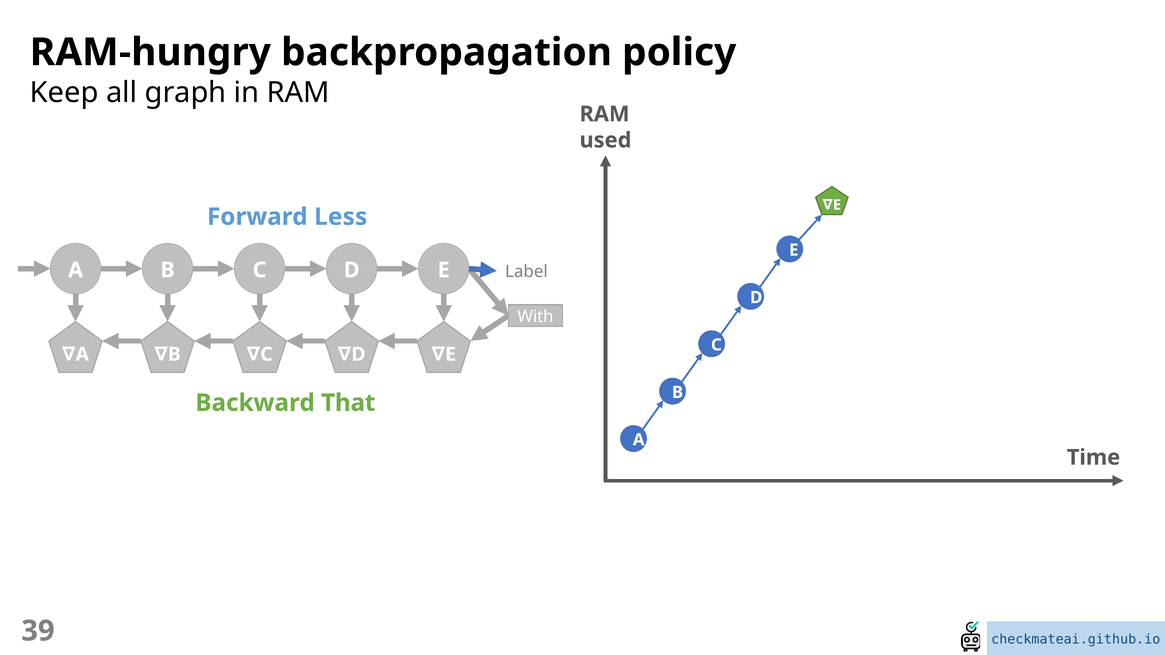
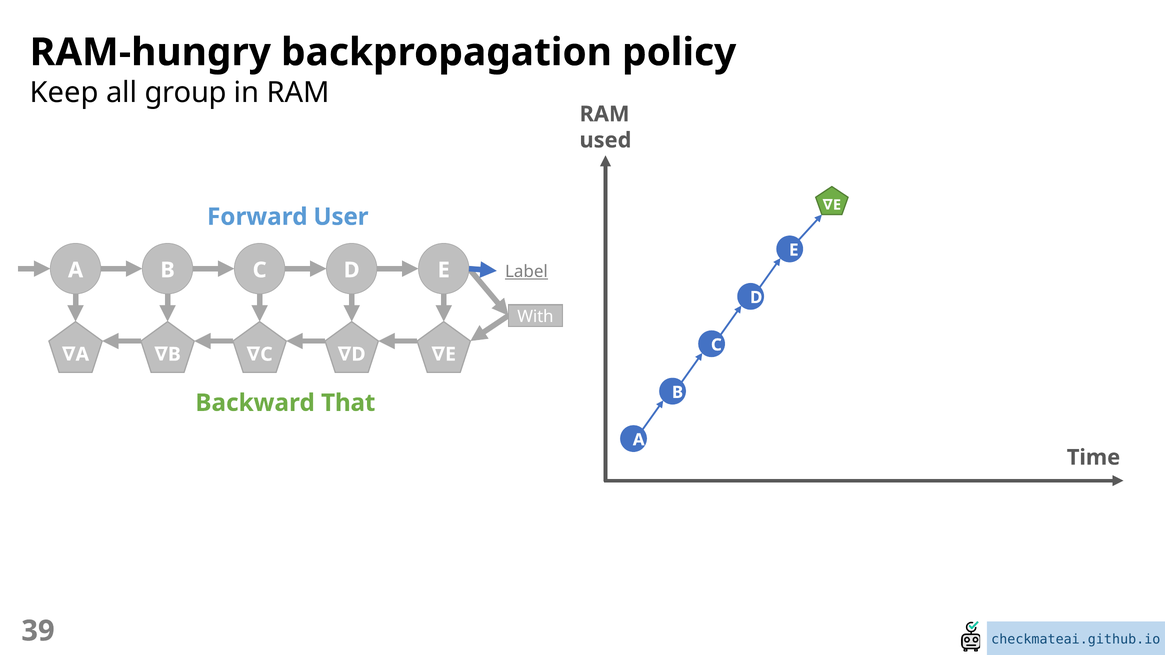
graph: graph -> group (186, 93)
Less: Less -> User (341, 217)
Label underline: none -> present (526, 272)
